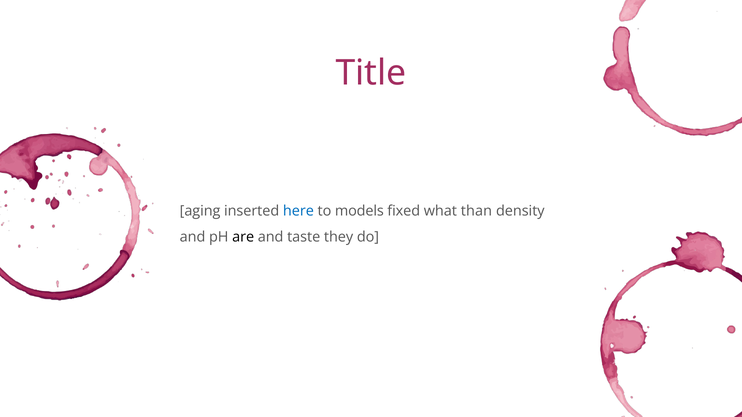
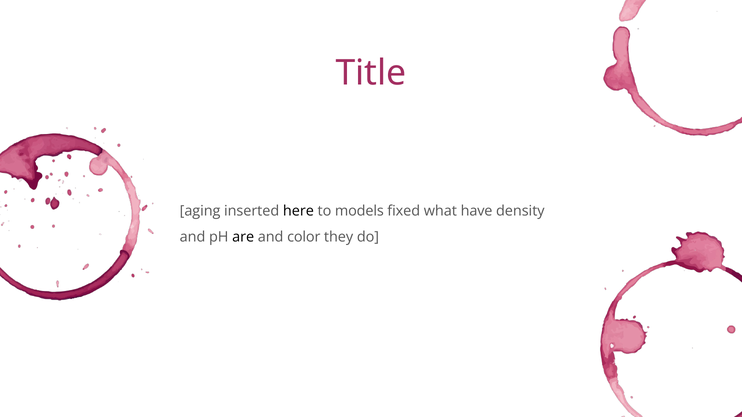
here colour: blue -> black (298, 211)
than: than -> have (477, 211)
taste: taste -> color (304, 237)
